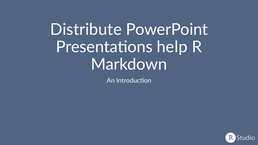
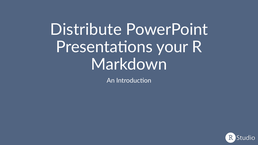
help: help -> your (172, 47)
